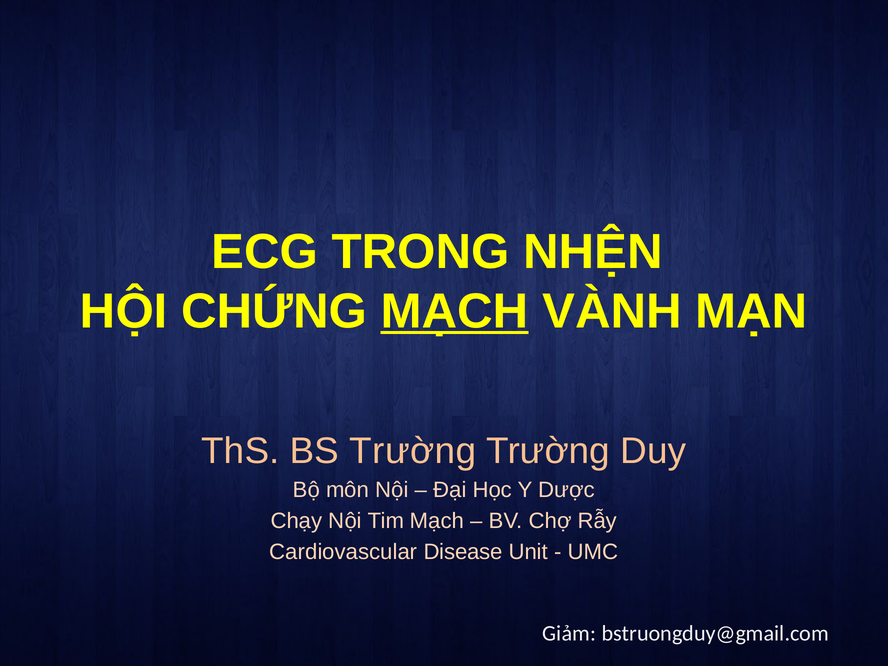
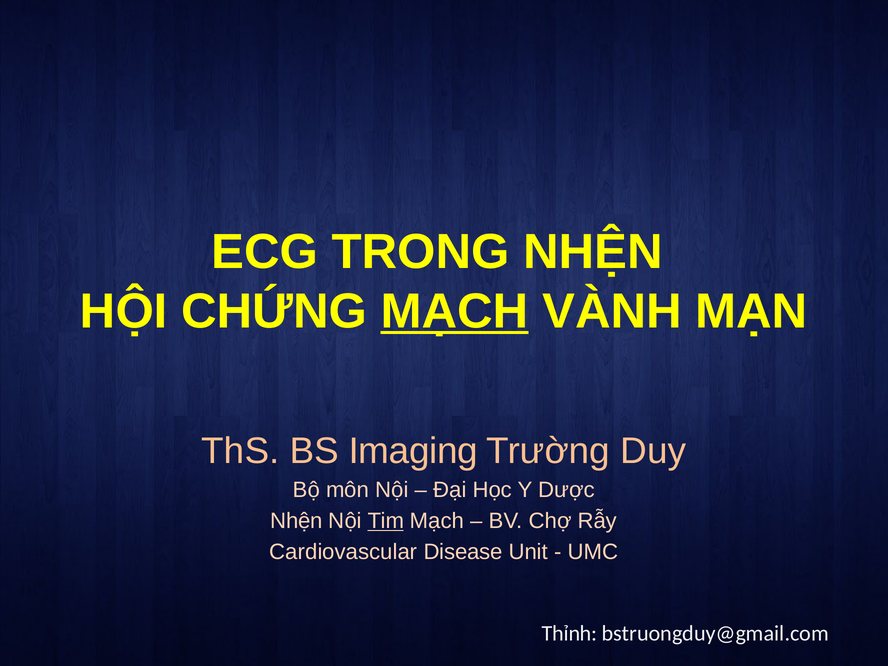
BS Trường: Trường -> Imaging (413, 451)
Chạy: Chạy -> Nhện (297, 521)
Tim underline: none -> present (386, 521)
Giảm: Giảm -> Thỉnh (569, 633)
